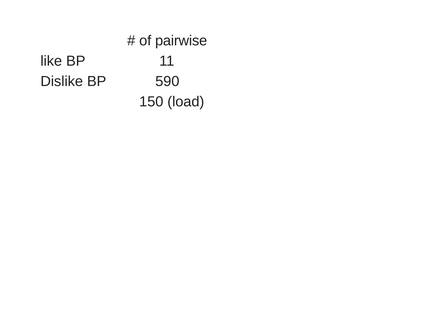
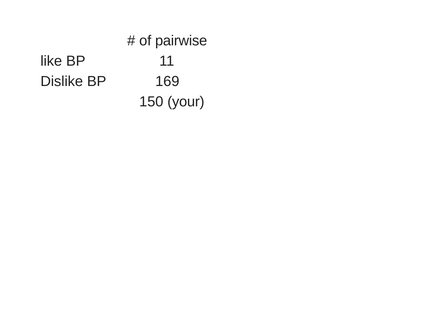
590: 590 -> 169 (167, 81)
load: load -> your (186, 101)
